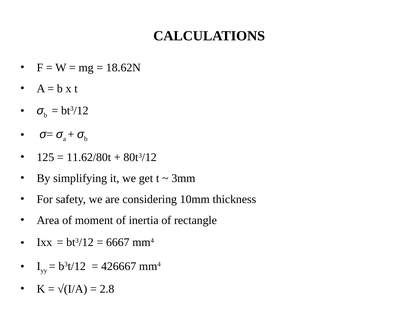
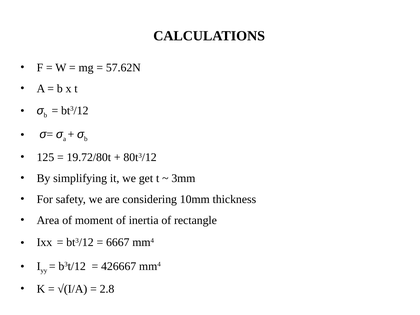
18.62N: 18.62N -> 57.62N (123, 68)
11.62/80t: 11.62/80t -> 19.72/80t (89, 157)
